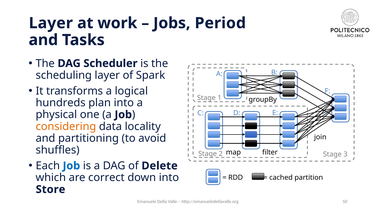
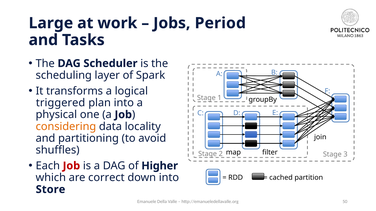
Layer: Layer -> Large (51, 23)
hundreds: hundreds -> triggered (61, 103)
Job colour: blue -> red (71, 166)
Delete: Delete -> Higher (160, 166)
